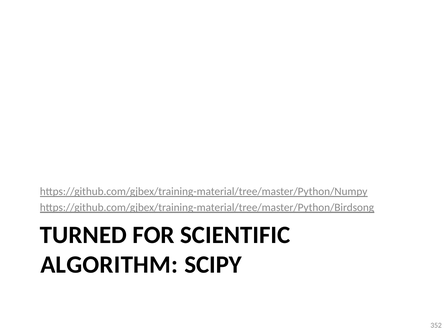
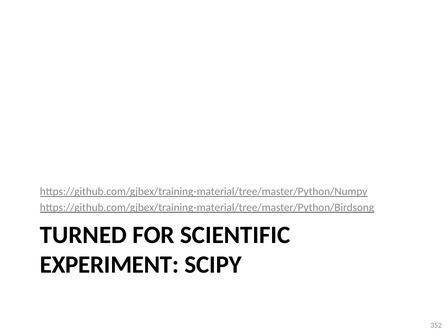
ALGORITHM: ALGORITHM -> EXPERIMENT (109, 265)
